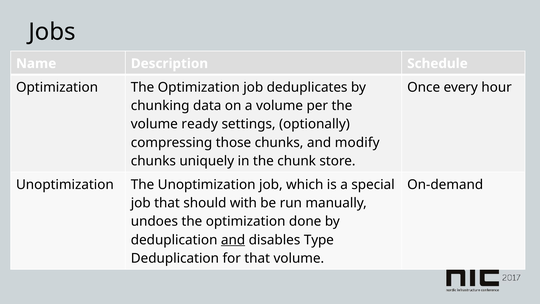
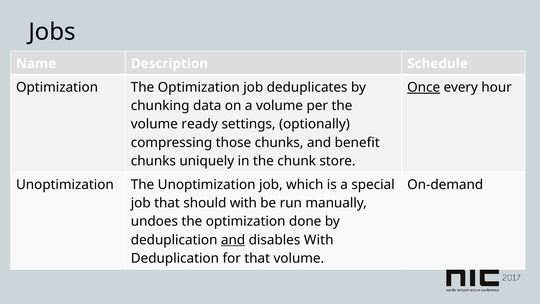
Once underline: none -> present (424, 87)
modify: modify -> benefit (357, 142)
disables Type: Type -> With (319, 240)
